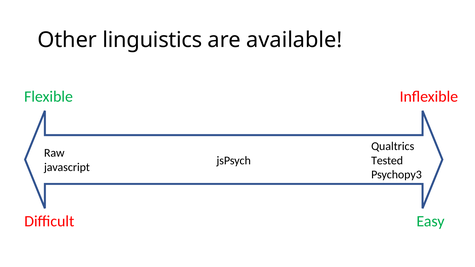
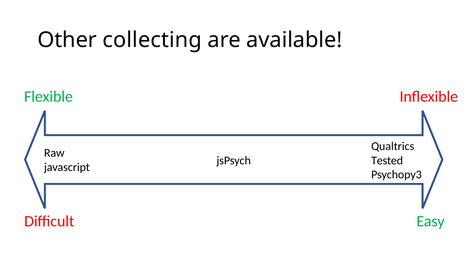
linguistics: linguistics -> collecting (152, 40)
